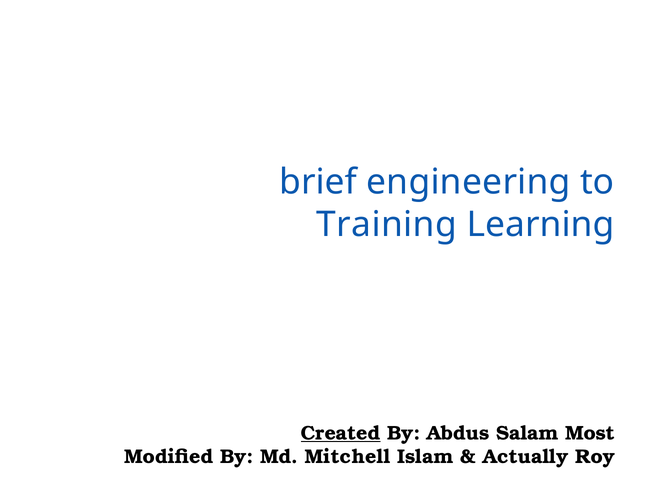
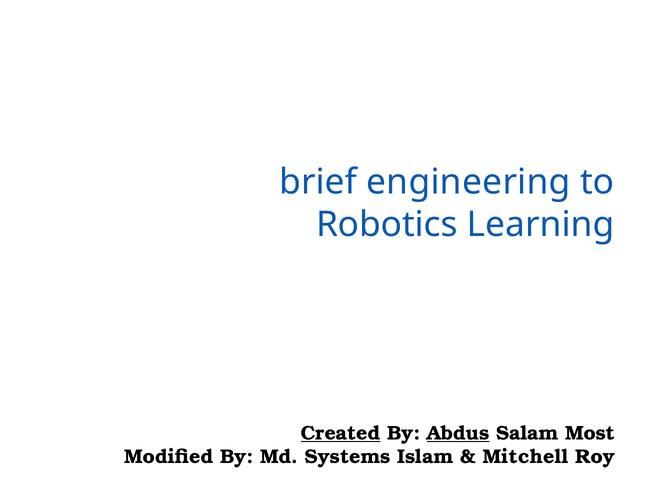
Training: Training -> Robotics (387, 224)
Abdus underline: none -> present (458, 433)
Mitchell: Mitchell -> Systems (348, 457)
Actually: Actually -> Mitchell (526, 457)
